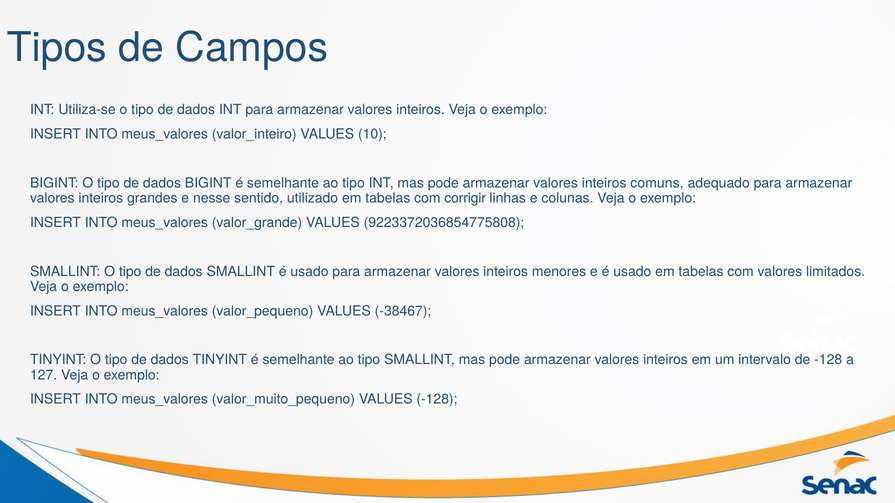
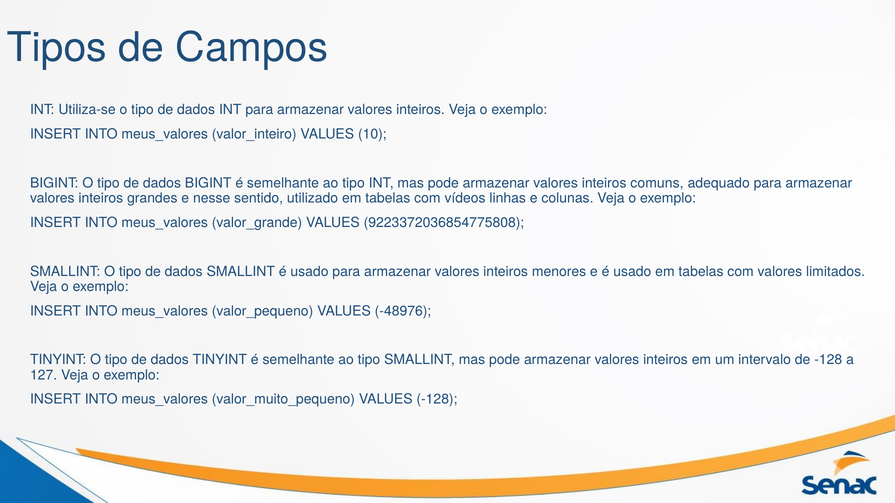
corrigir: corrigir -> vídeos (465, 198)
-38467: -38467 -> -48976 (403, 311)
